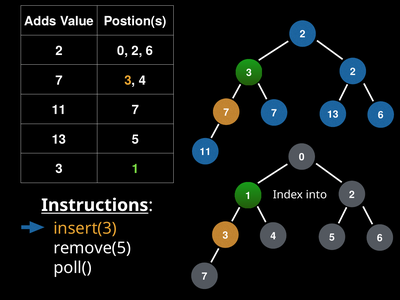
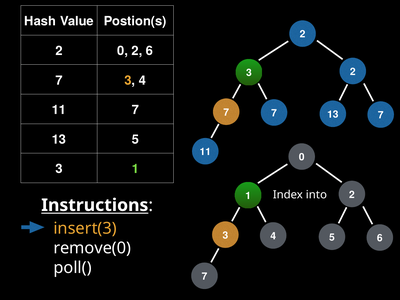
Adds: Adds -> Hash (40, 21)
6: 6 -> 7 (381, 115)
remove(5: remove(5 -> remove(0 (92, 248)
